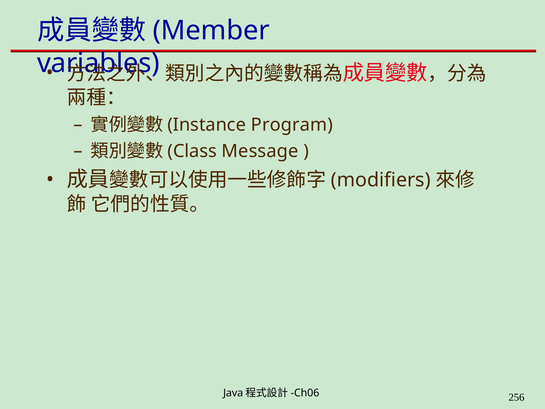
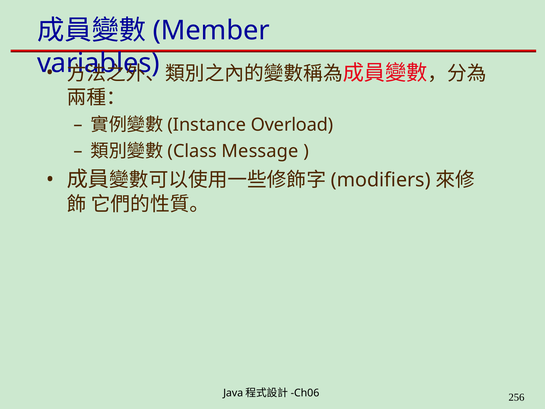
Program: Program -> Overload (292, 125)
